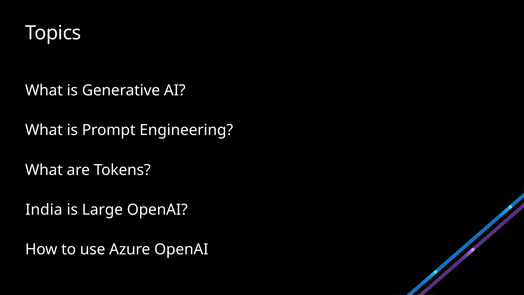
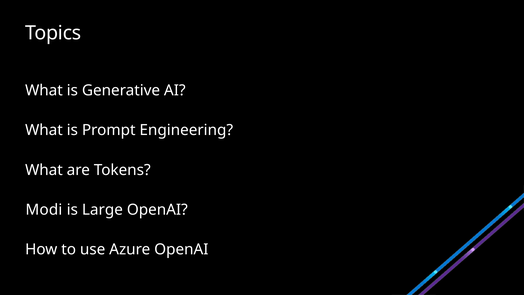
India: India -> Modi (44, 210)
